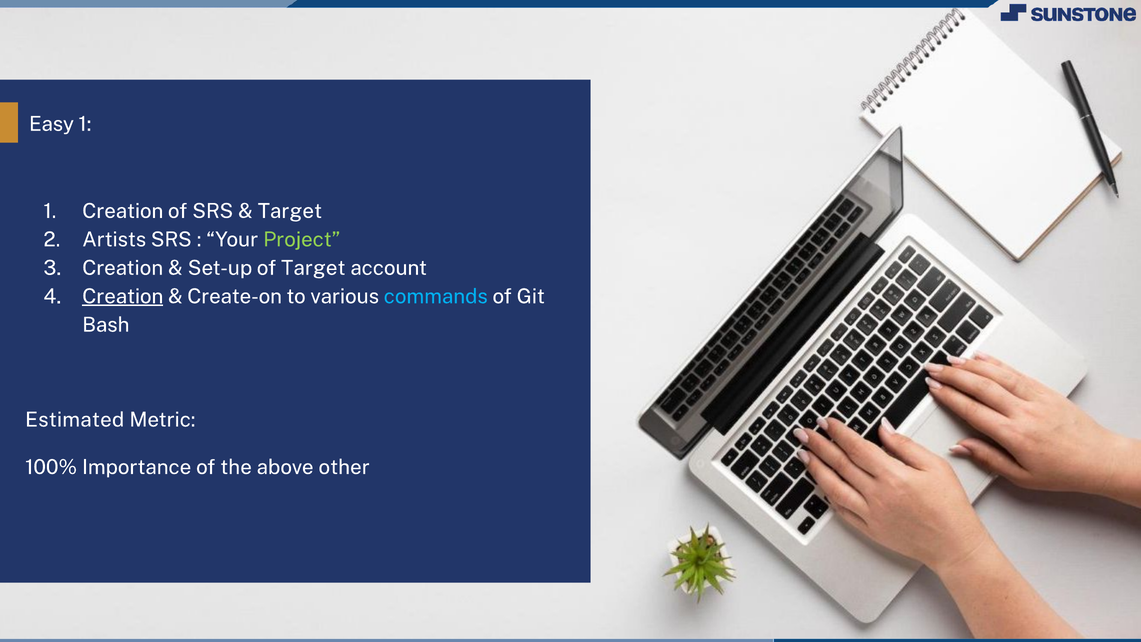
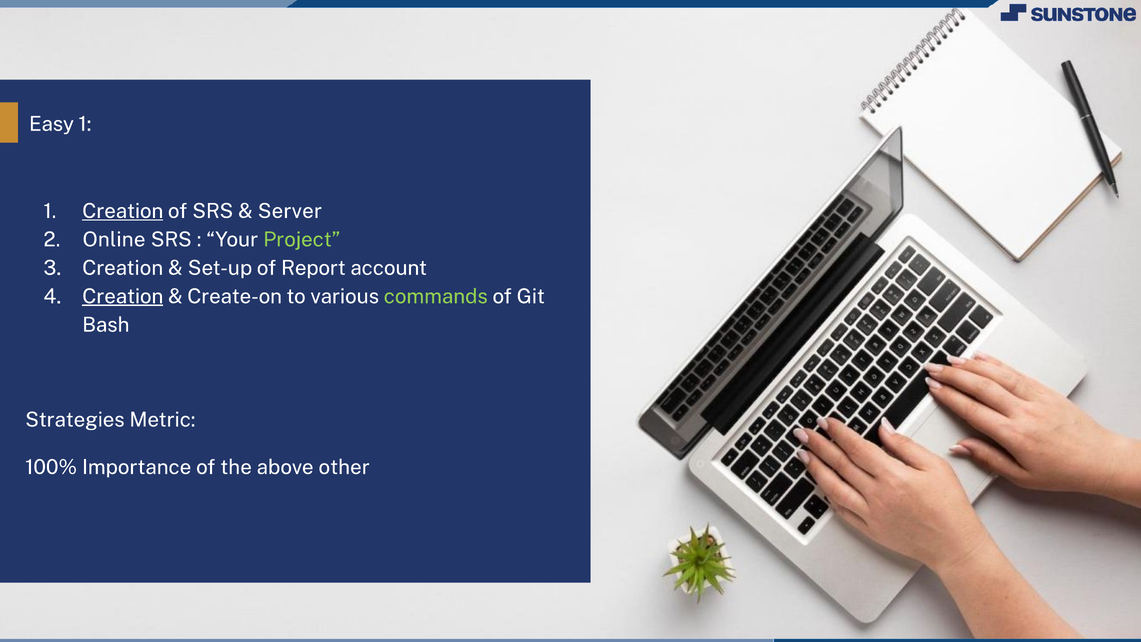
Creation underline: none -> present (123, 211)
Target: Target -> Server (290, 211)
Artists: Artists -> Online (114, 239)
of Target: Target -> Report (313, 268)
commands colour: light blue -> light green (436, 296)
Estimated: Estimated -> Strategies (75, 420)
